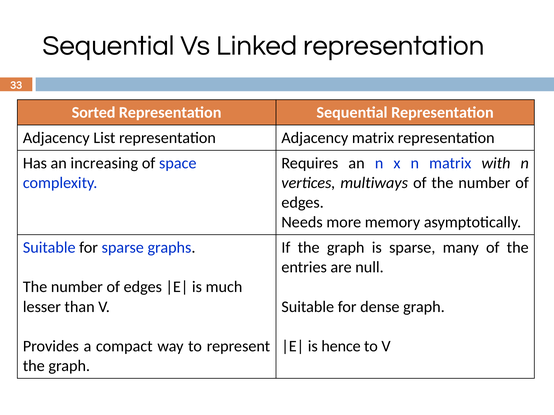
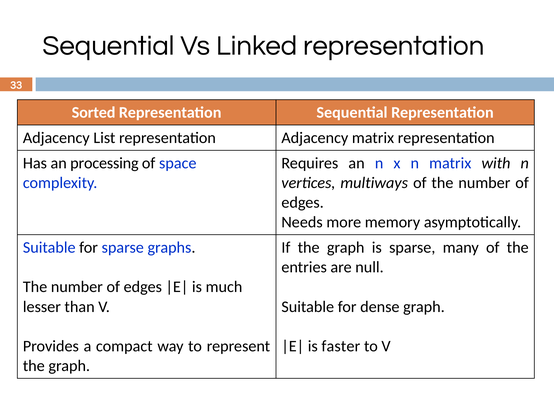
increasing: increasing -> processing (104, 163)
hence: hence -> faster (341, 347)
